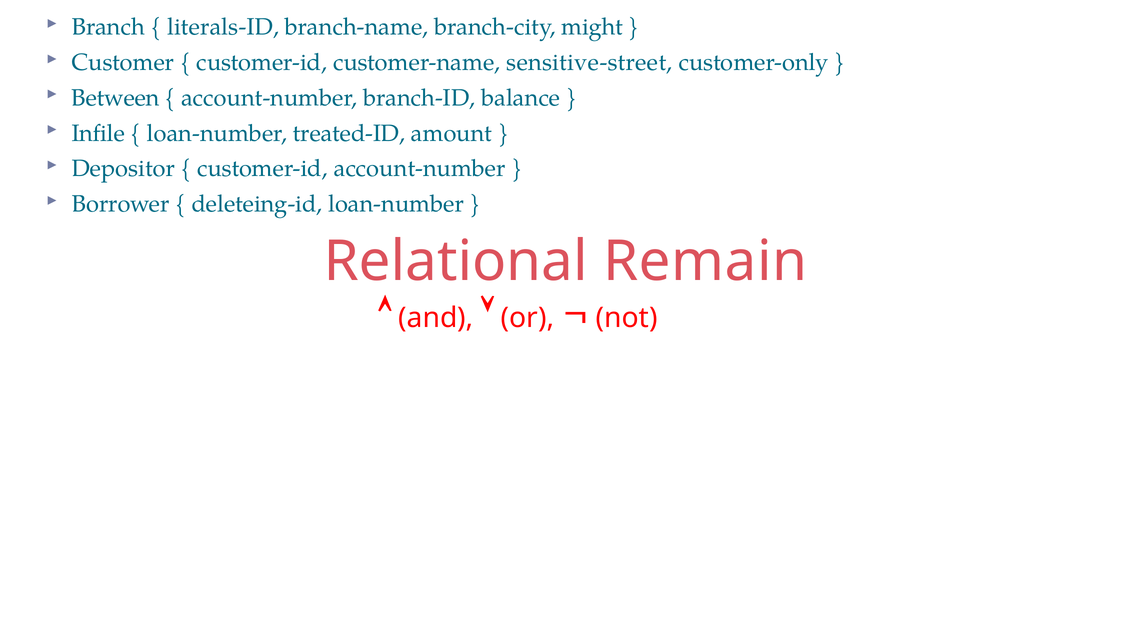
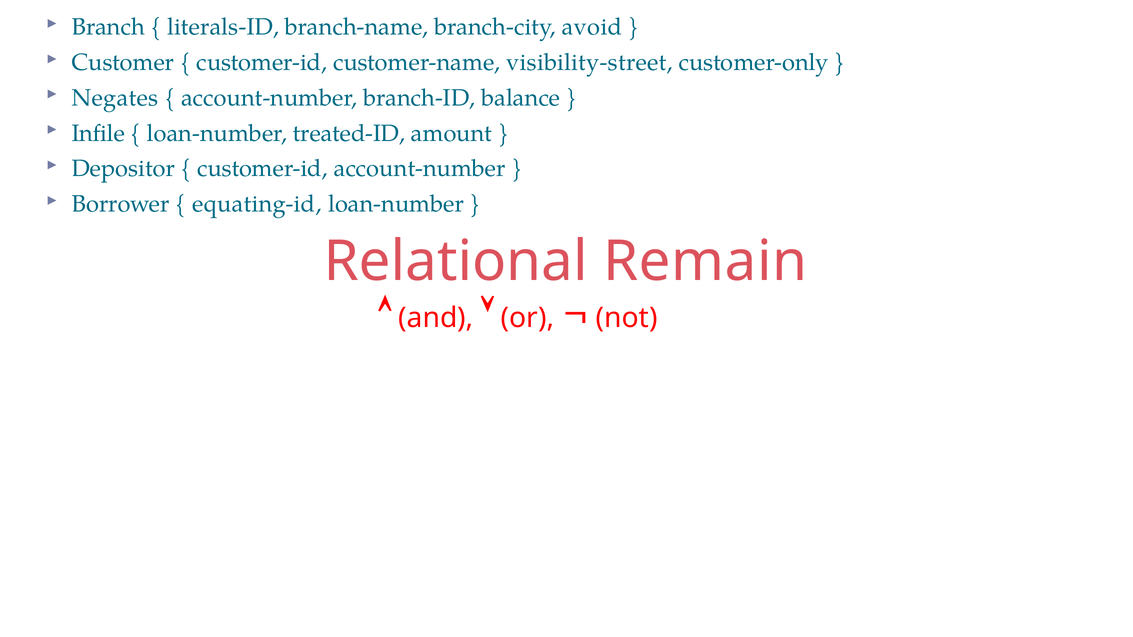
might: might -> avoid (592, 27)
sensitive-street: sensitive-street -> visibility-street (589, 62)
Between: Between -> Negates (115, 98)
deleteing-id: deleteing-id -> equating-id (257, 204)
